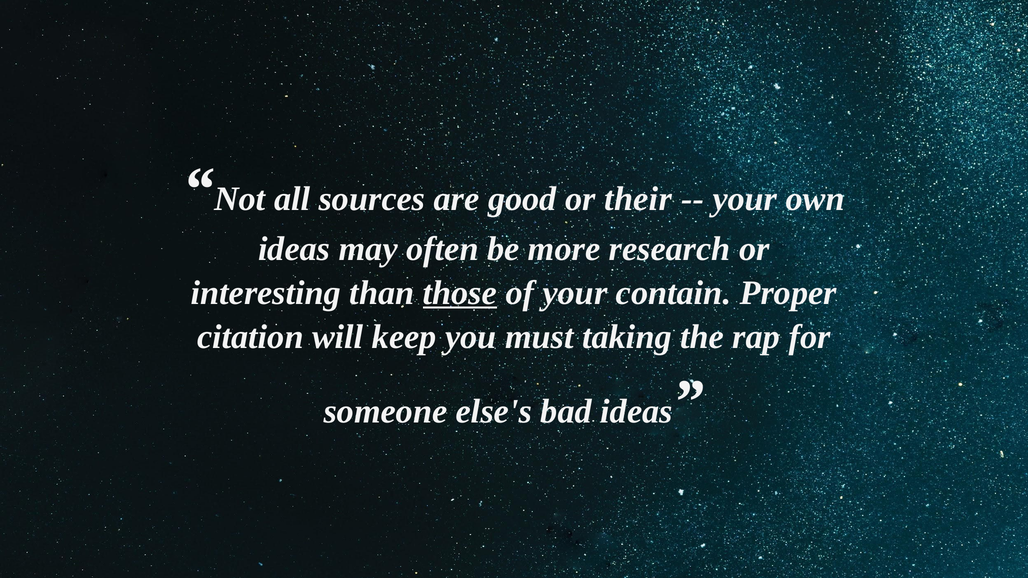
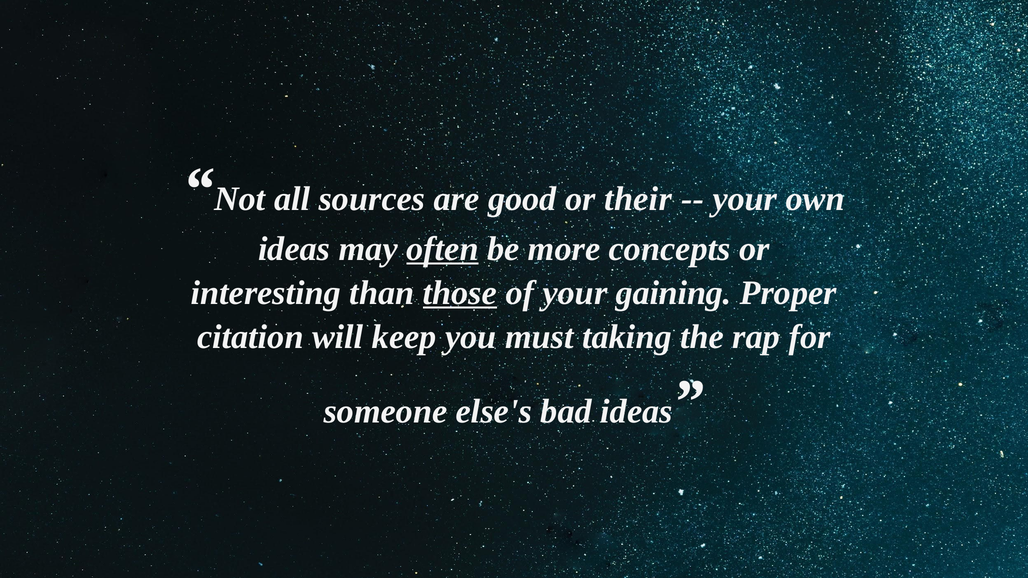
often underline: none -> present (442, 249)
research: research -> concepts (670, 249)
contain: contain -> gaining (674, 293)
